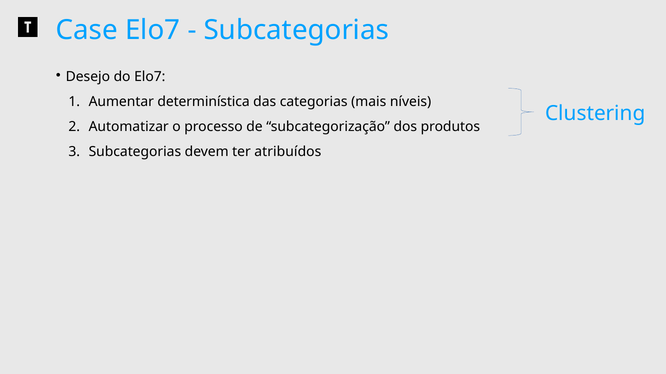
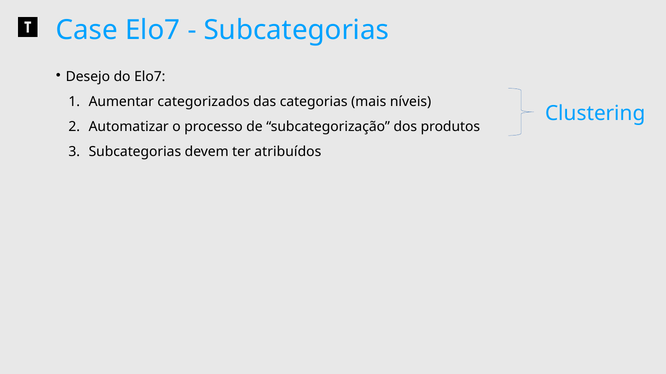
determinística: determinística -> categorizados (204, 102)
